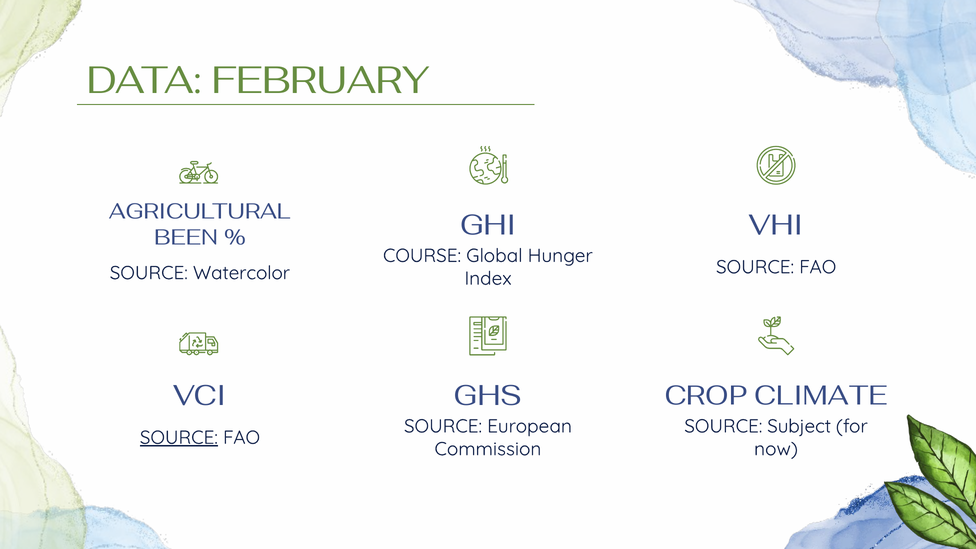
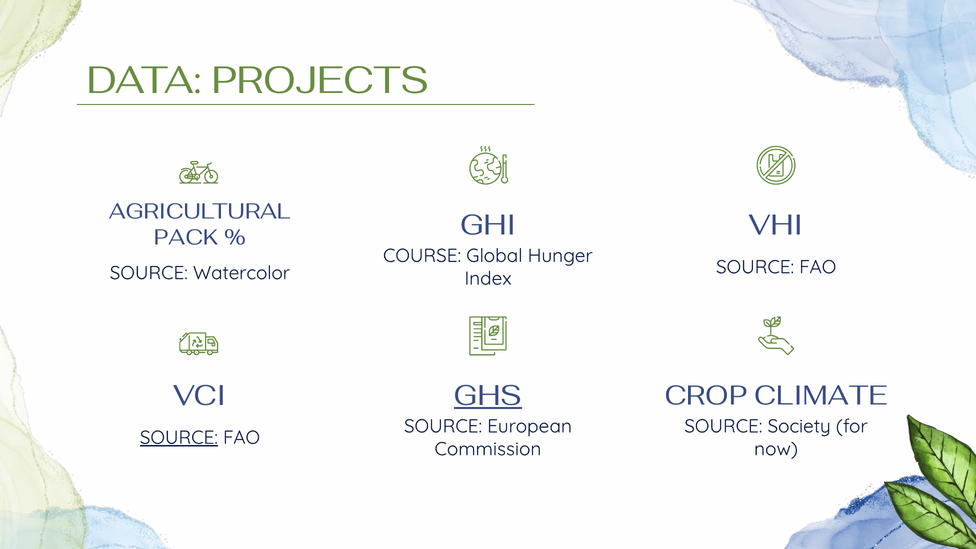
FEBRUARY: FEBRUARY -> PROJECTS (321, 81)
BEEN: BEEN -> PACK (186, 238)
GHS underline: none -> present (488, 396)
Subject: Subject -> Society (799, 426)
